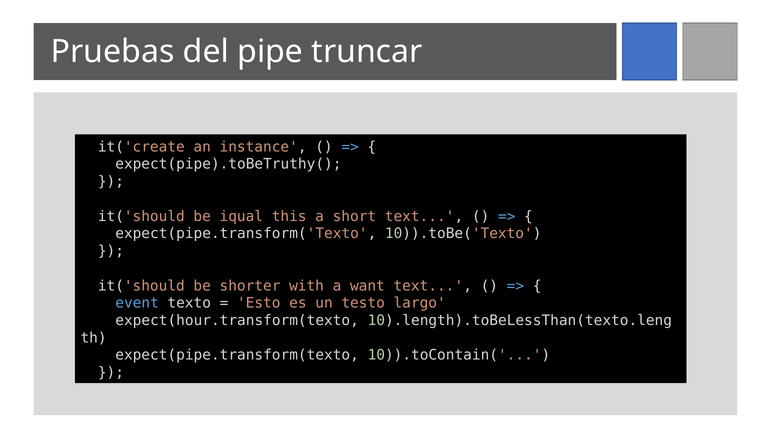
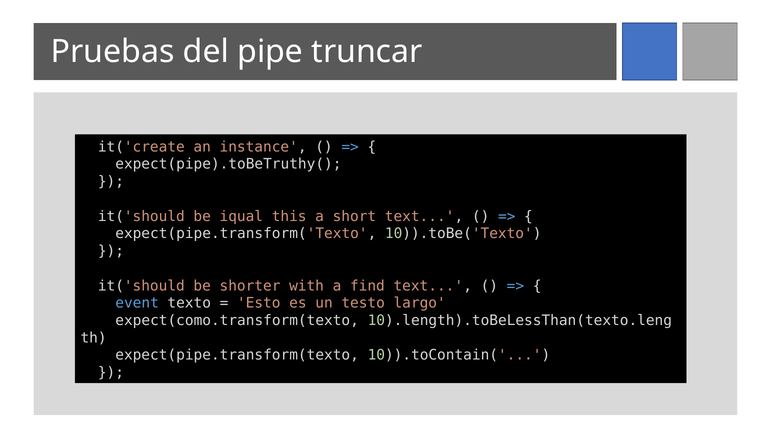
want: want -> find (367, 286)
expect(hour.transform(texto: expect(hour.transform(texto -> expect(como.transform(texto (237, 320)
